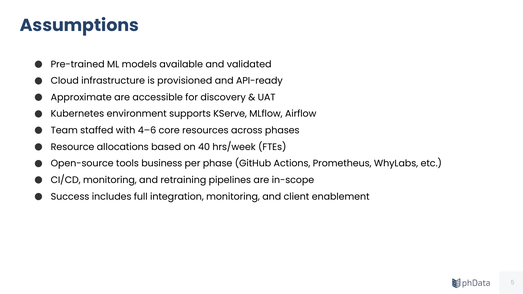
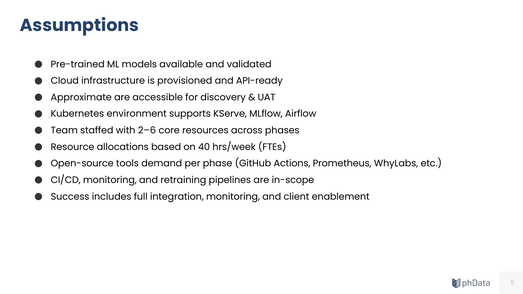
4–6: 4–6 -> 2–6 (147, 130)
business: business -> demand (162, 164)
